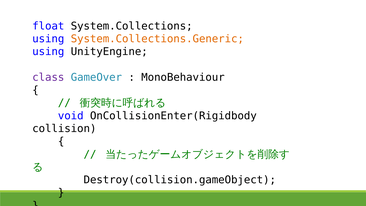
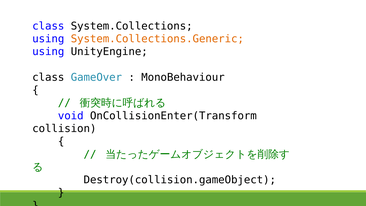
float: float -> class (48, 26)
class colour: purple -> black (48, 77)
OnCollisionEnter(Rigidbody: OnCollisionEnter(Rigidbody -> OnCollisionEnter(Transform (173, 116)
